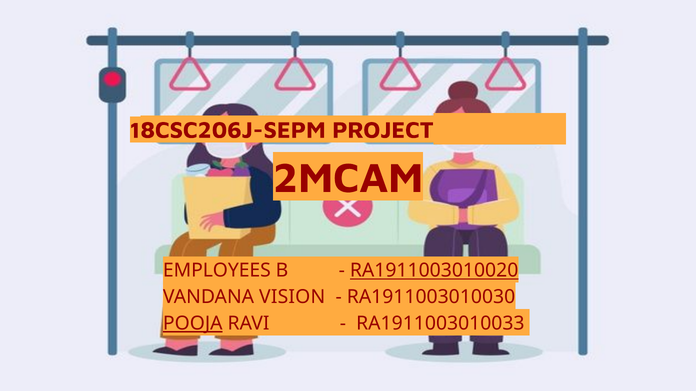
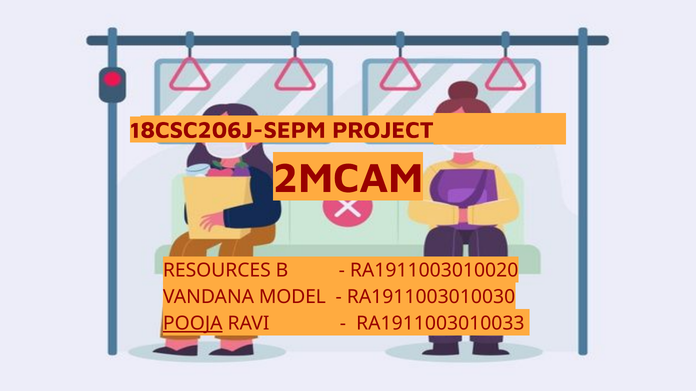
EMPLOYEES: EMPLOYEES -> RESOURCES (217, 271)
RA1911003010020 underline: present -> none (434, 271)
VISION: VISION -> MODEL (292, 297)
